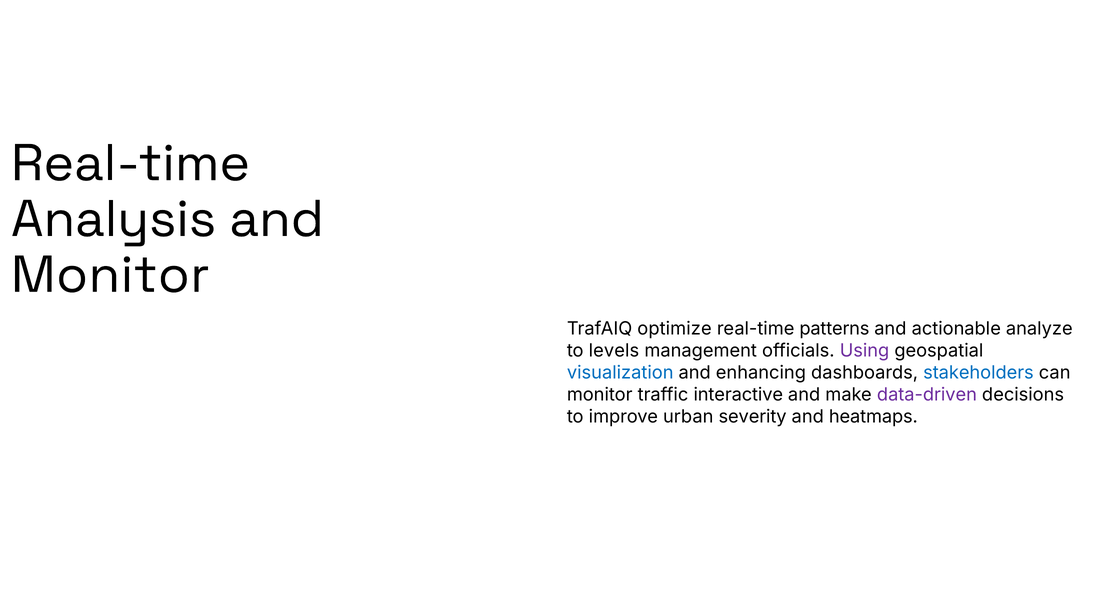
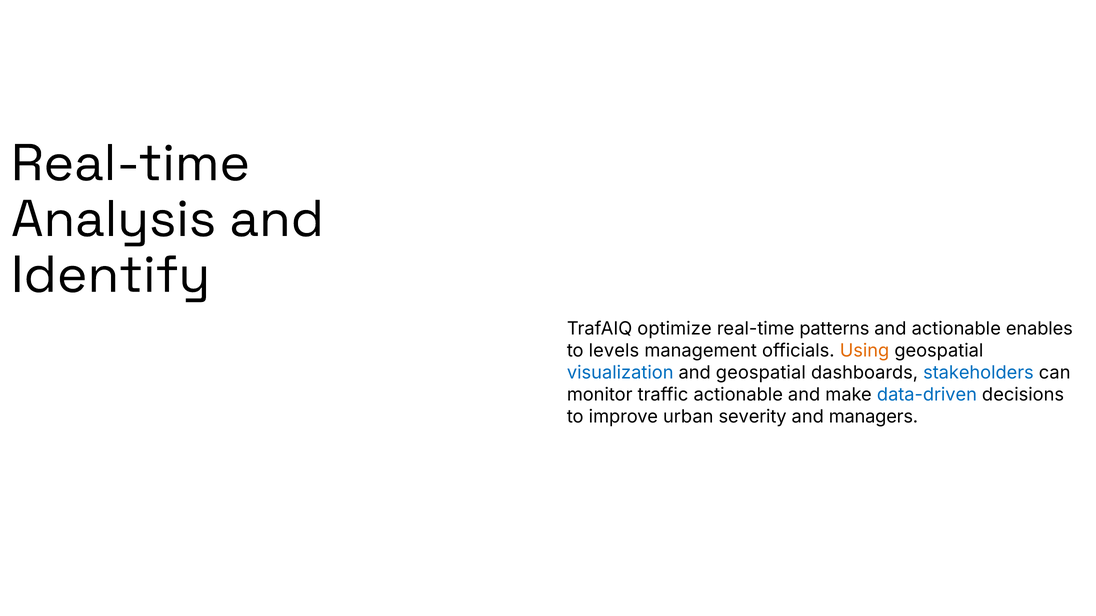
Monitor: Monitor -> Identify (111, 275)
analyze: analyze -> enables (1039, 329)
Using colour: purple -> orange (865, 351)
and enhancing: enhancing -> geospatial (761, 373)
traffic interactive: interactive -> actionable (738, 395)
data-driven colour: purple -> blue (927, 395)
heatmaps: heatmaps -> managers (873, 417)
